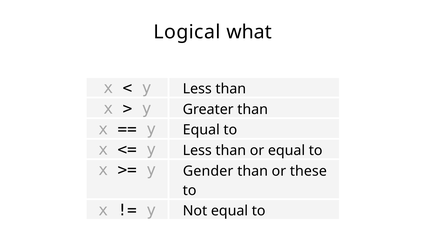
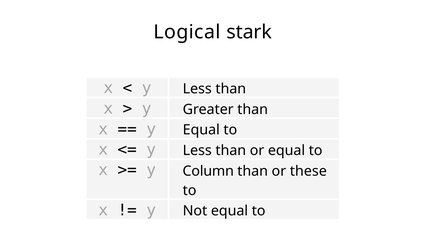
what: what -> stark (249, 32)
Gender: Gender -> Column (208, 171)
